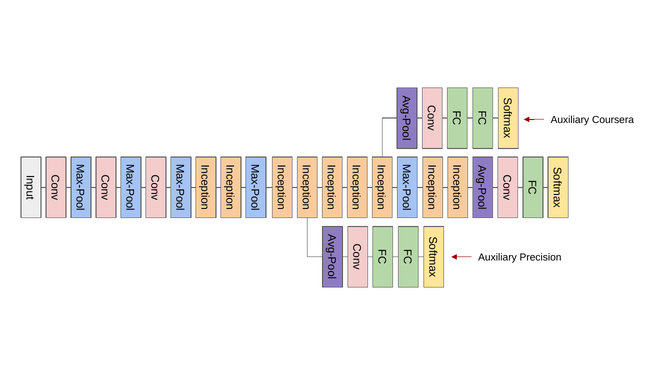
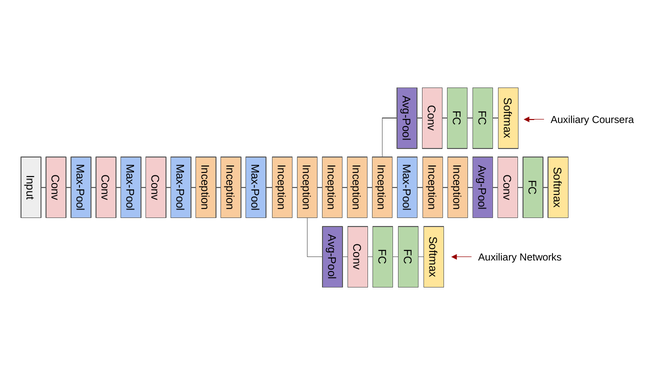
Precision: Precision -> Networks (541, 258)
